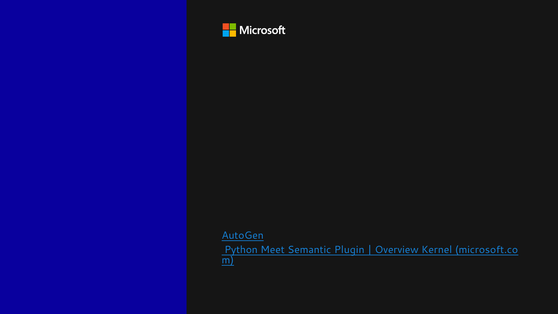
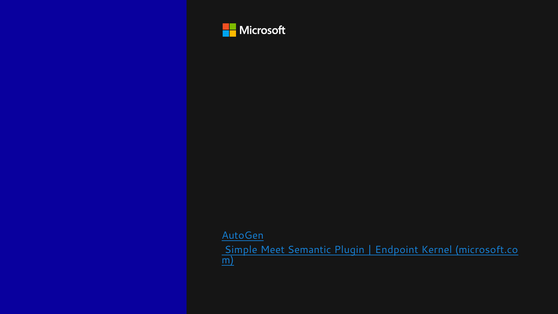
Python: Python -> Simple (241, 250)
Overview: Overview -> Endpoint (397, 250)
